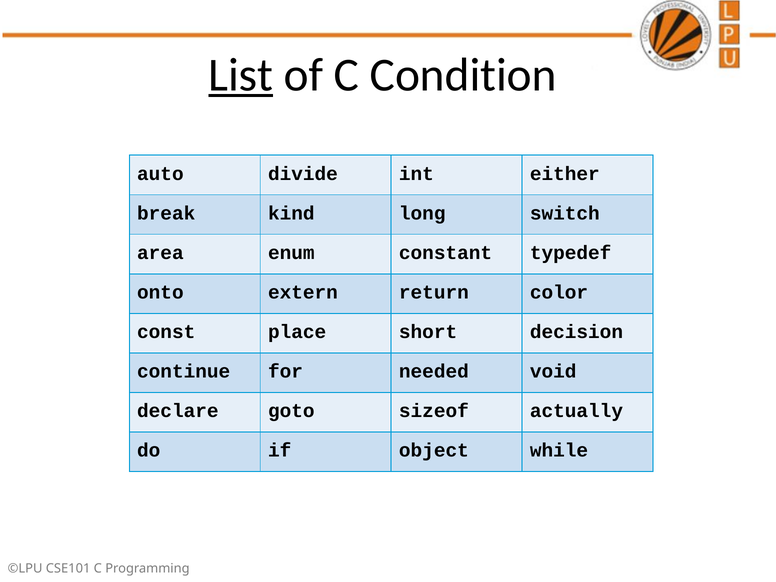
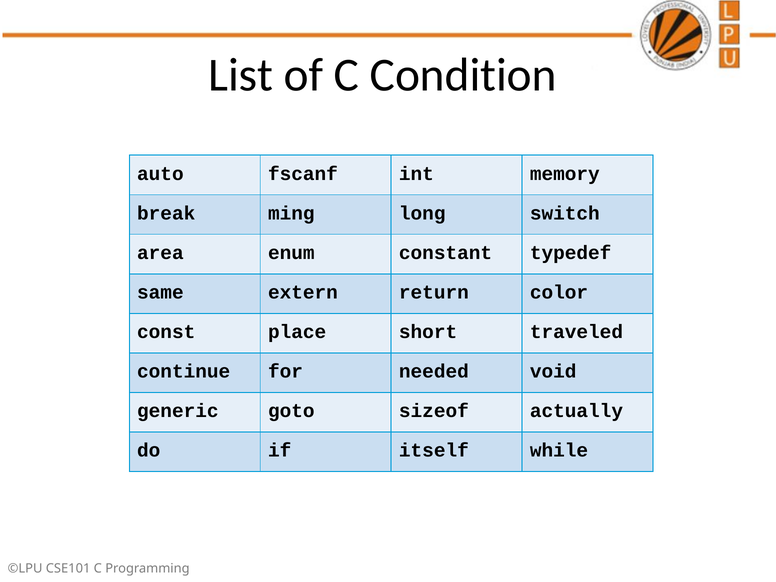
List underline: present -> none (241, 75)
divide: divide -> fscanf (303, 174)
either: either -> memory (565, 174)
kind: kind -> ming (291, 213)
onto: onto -> same (160, 292)
decision: decision -> traveled (576, 332)
declare: declare -> generic (178, 411)
object: object -> itself (434, 450)
